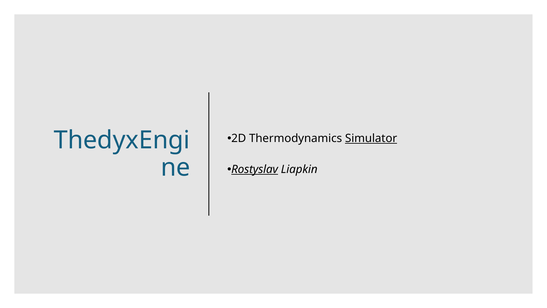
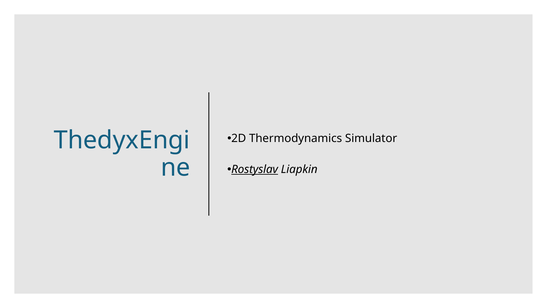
Simulator underline: present -> none (371, 138)
